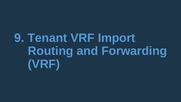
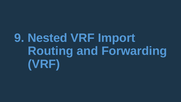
Tenant: Tenant -> Nested (47, 38)
